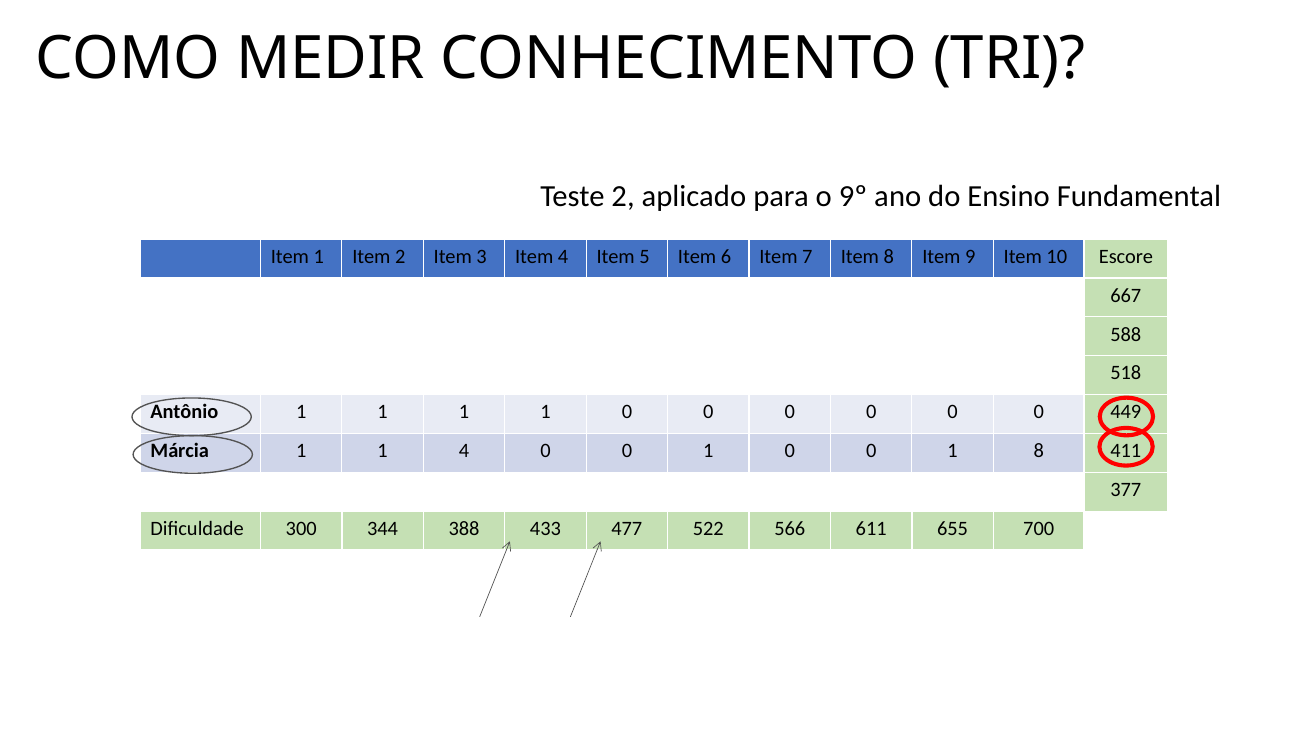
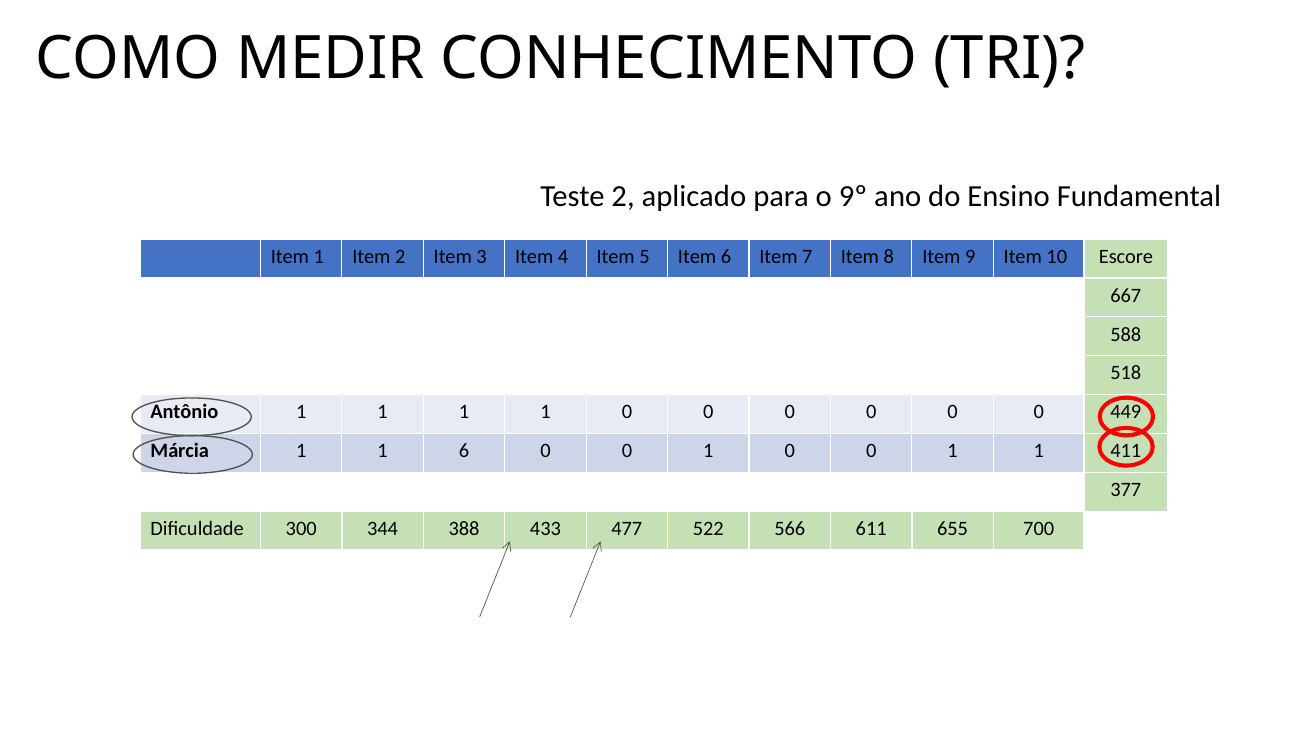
1 4: 4 -> 6 (464, 451)
0 1 8: 8 -> 1 (1039, 451)
